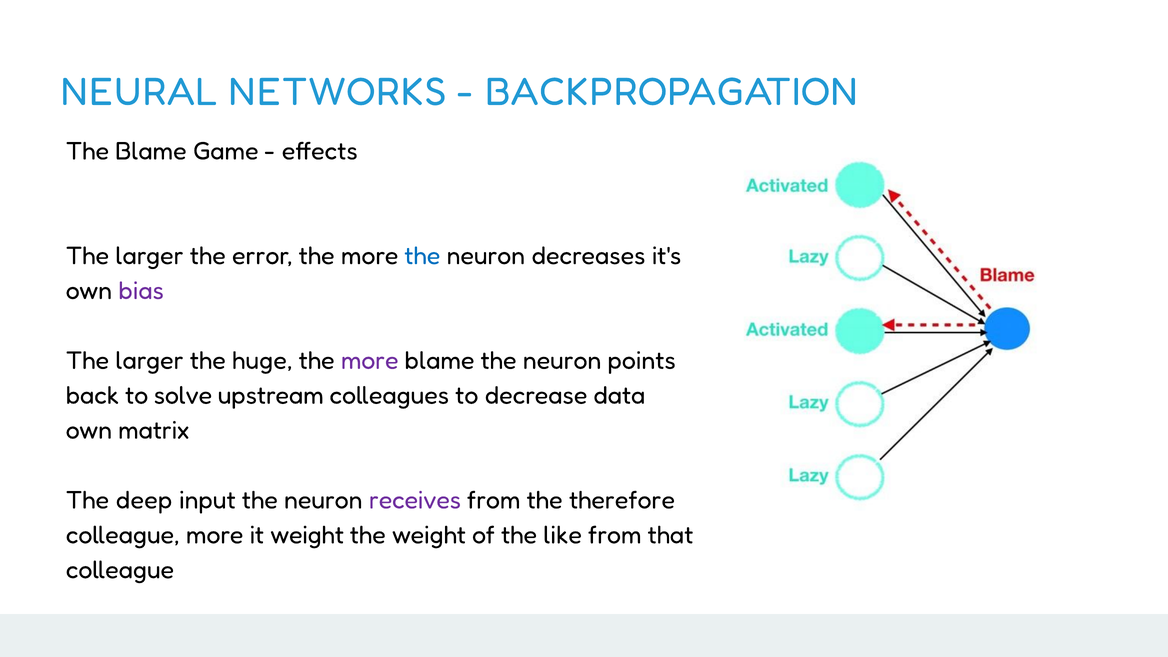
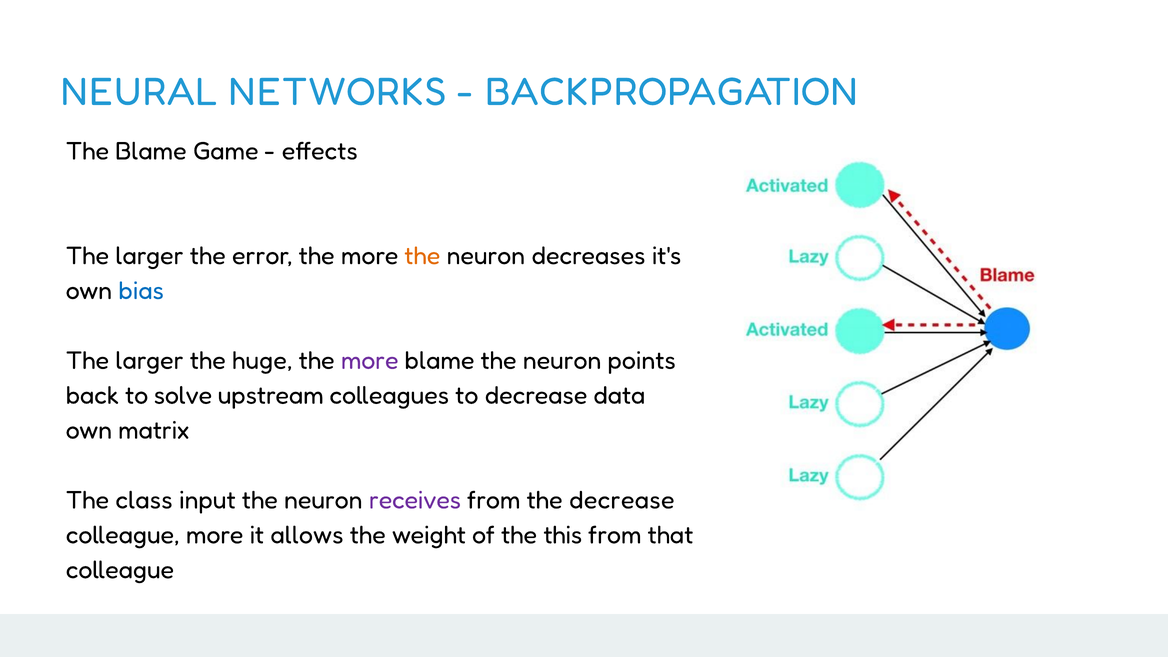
the colour: blue -> orange (422, 256)
bias colour: purple -> blue (141, 291)
deep: deep -> class (144, 500)
the therefore: therefore -> decrease (622, 500)
it weight: weight -> allows (307, 535)
like: like -> this (563, 535)
